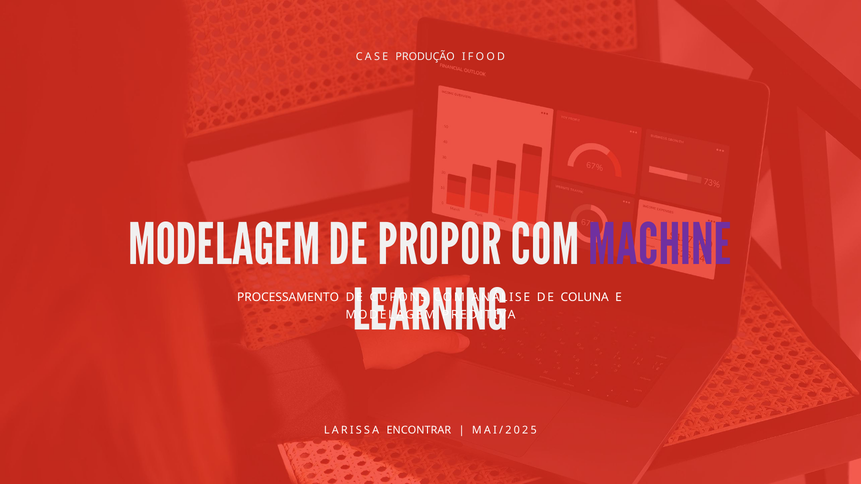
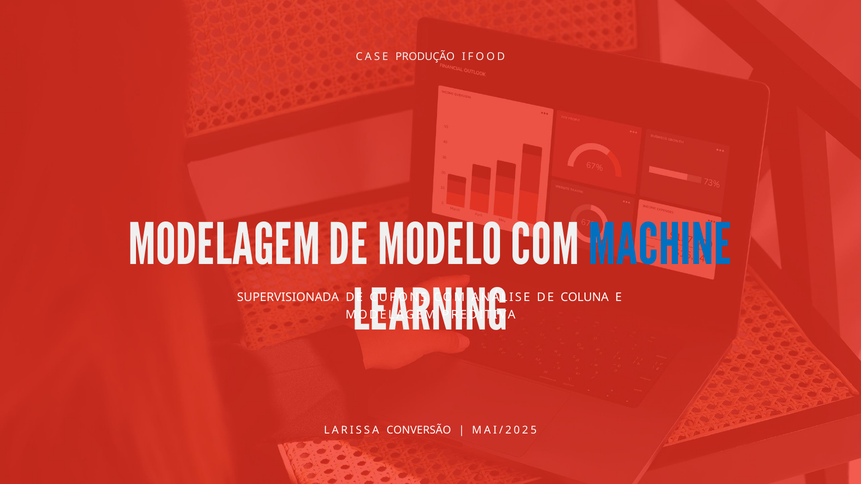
PROPOR: PROPOR -> MODELO (440, 245)
MACHINE colour: purple -> blue (660, 245)
PROCESSAMENTO: PROCESSAMENTO -> SUPERVISIONADA (288, 297)
ENCONTRAR: ENCONTRAR -> CONVERSÃO (419, 431)
